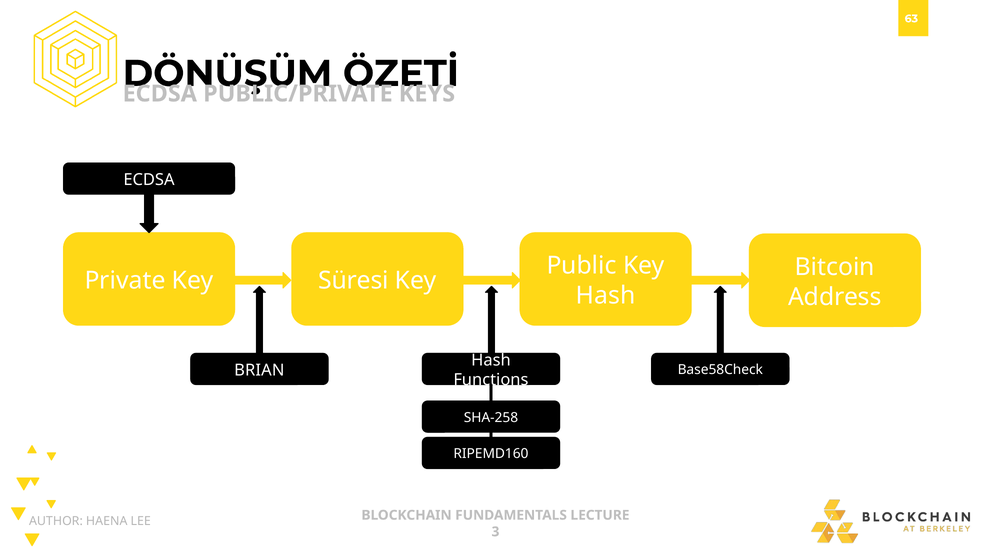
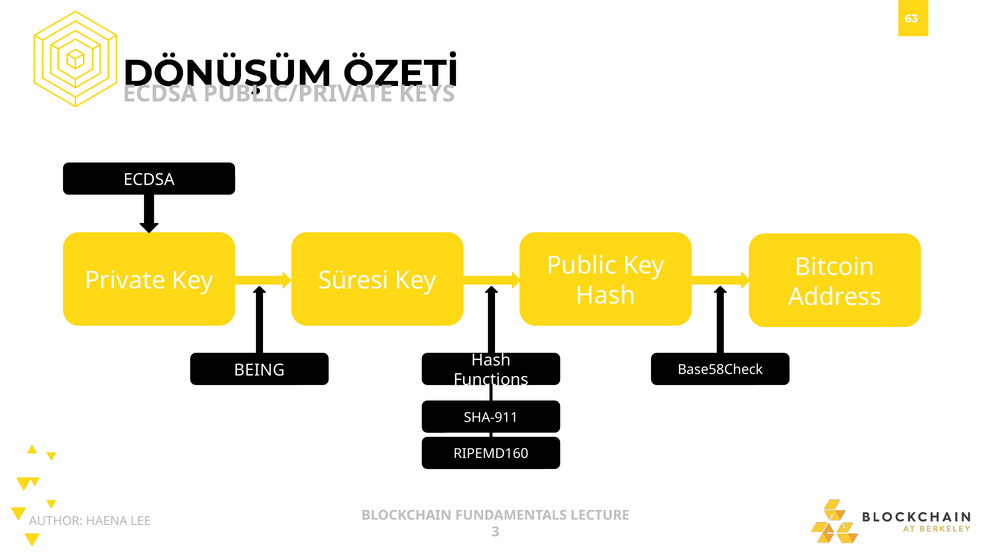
BRIAN: BRIAN -> BEING (259, 370)
SHA-258: SHA-258 -> SHA-911 (491, 417)
